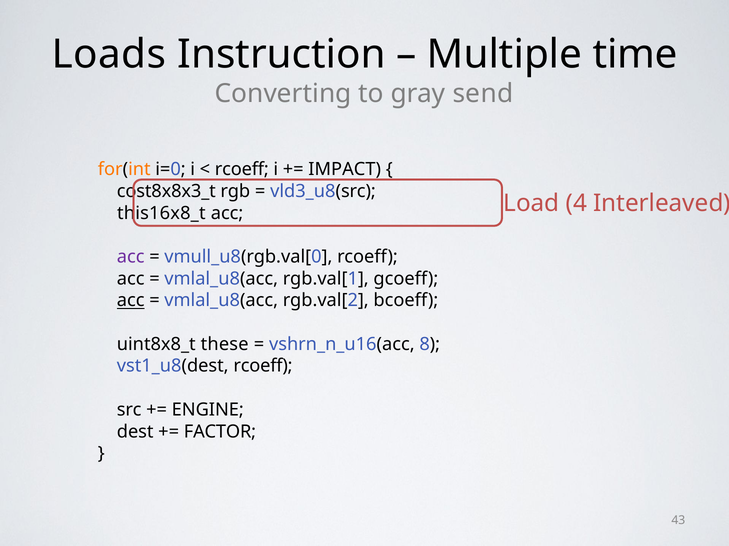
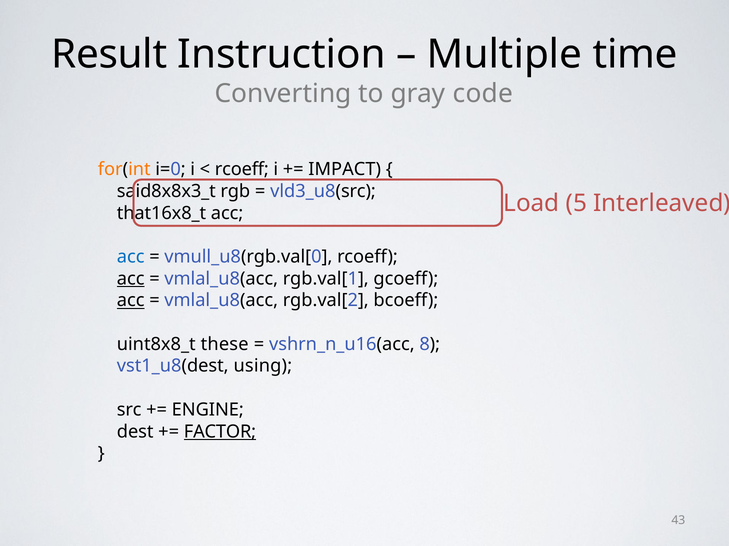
Loads: Loads -> Result (109, 54)
send: send -> code (483, 94)
cost8x8x3_t: cost8x8x3_t -> said8x8x3_t (166, 192)
4: 4 -> 5 (576, 203)
this16x8_t: this16x8_t -> that16x8_t (161, 213)
acc colour: purple -> blue (131, 257)
acc underline: none -> present (131, 279)
vst1_u8(dest rcoeff: rcoeff -> using (263, 366)
FACTOR underline: none -> present (220, 432)
